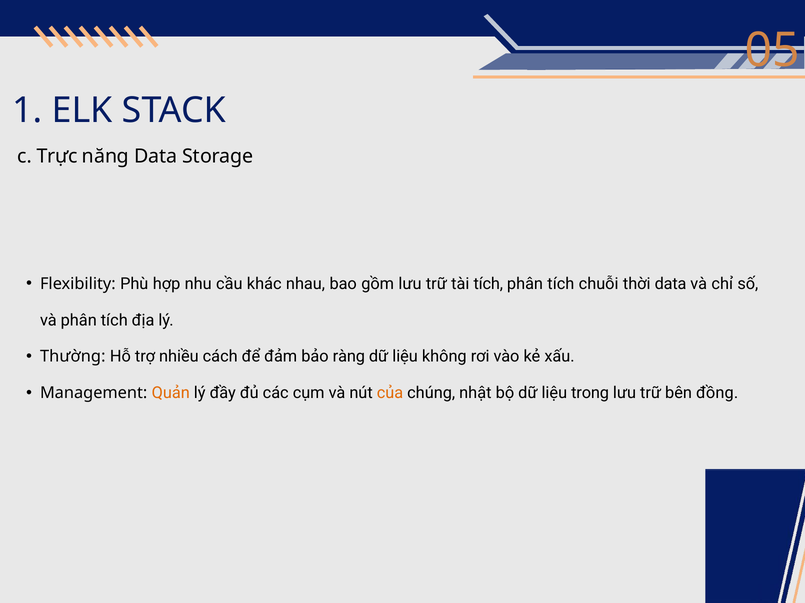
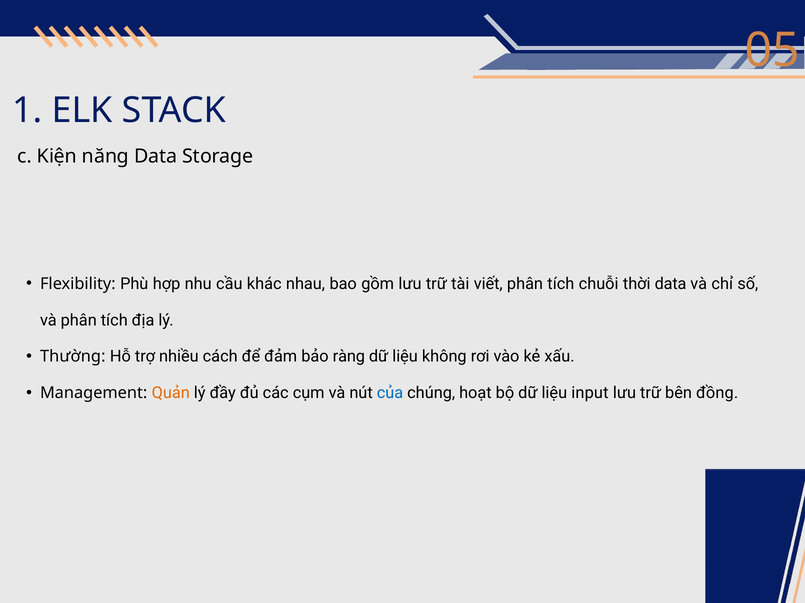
Trực: Trực -> Kiện (57, 157)
tài tích: tích -> viết (488, 284)
của colour: orange -> blue (390, 394)
nhật: nhật -> hoạt (475, 394)
trong: trong -> input (590, 394)
